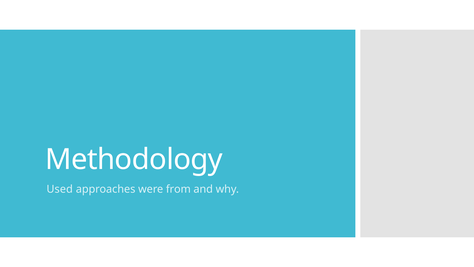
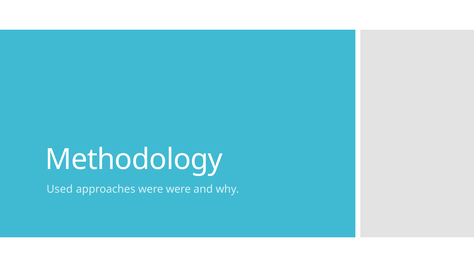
were from: from -> were (178, 189)
